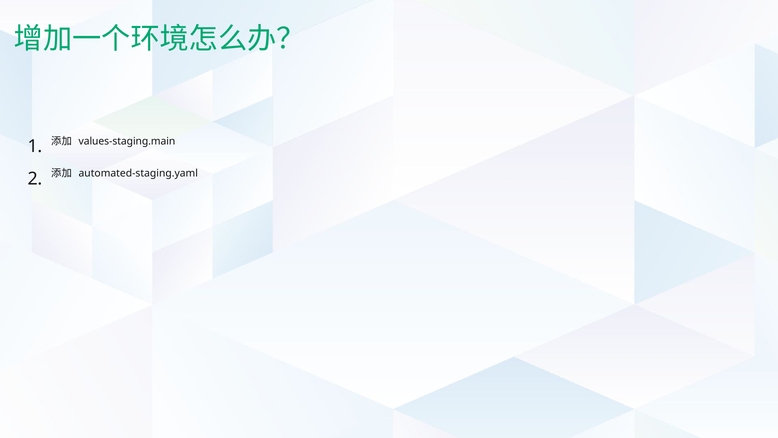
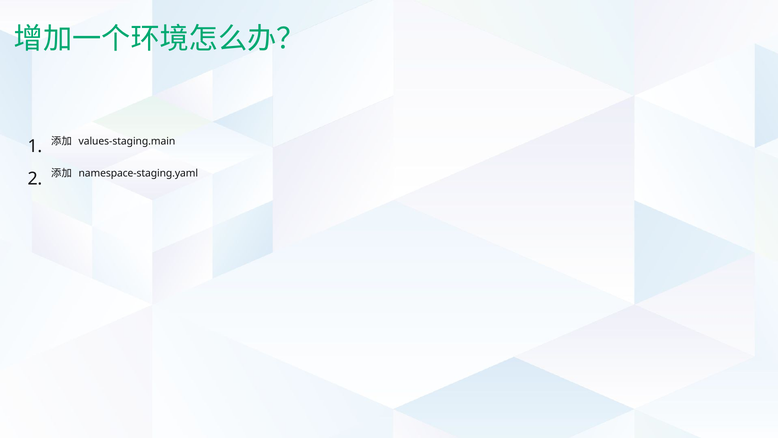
automated-staging.yaml: automated-staging.yaml -> namespace-staging.yaml (138, 173)
